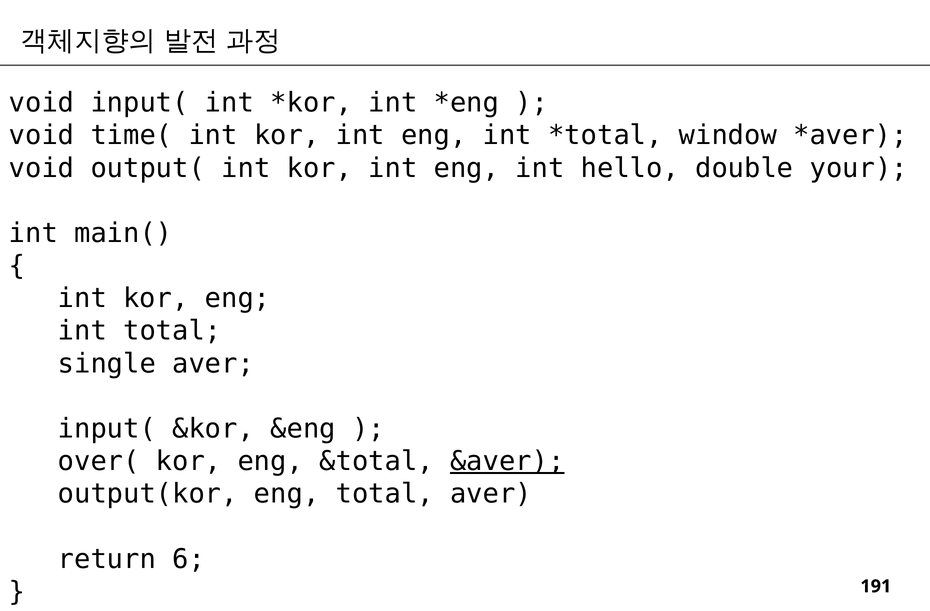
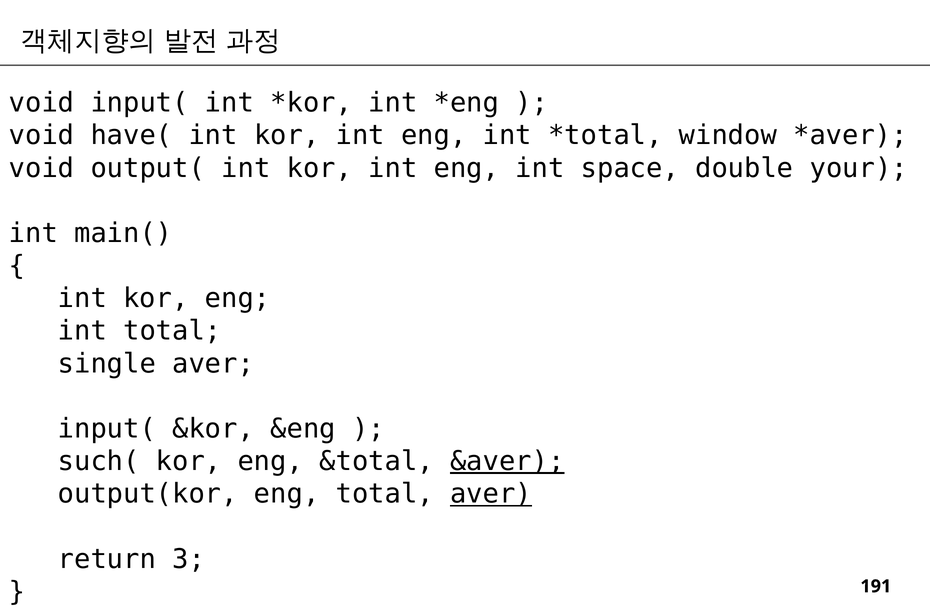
time(: time( -> have( (131, 135)
hello: hello -> space (630, 168)
over(: over( -> such( (99, 461)
aver underline: none -> present (491, 494)
6: 6 -> 3 (189, 559)
